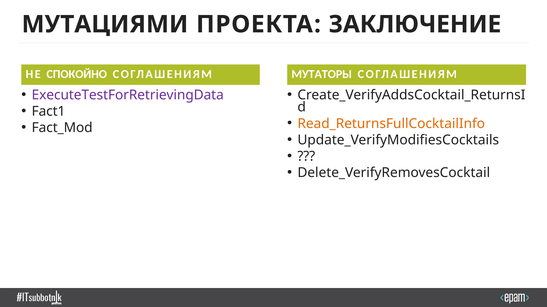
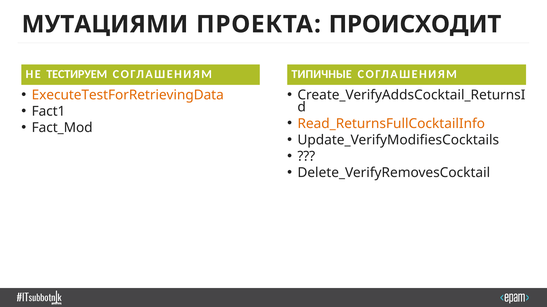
ЗАКЛЮЧЕНИЕ: ЗАКЛЮЧЕНИЕ -> ПРОИСХОДИТ (415, 24)
СПОКОЙНО: СПОКОЙНО -> ТЕСТИРУЕМ (77, 74)
МУТАТОРЫ: МУТАТОРЫ -> ТИПИЧНЫЕ (322, 74)
ExecuteTestForRetrievingData colour: purple -> orange (128, 95)
